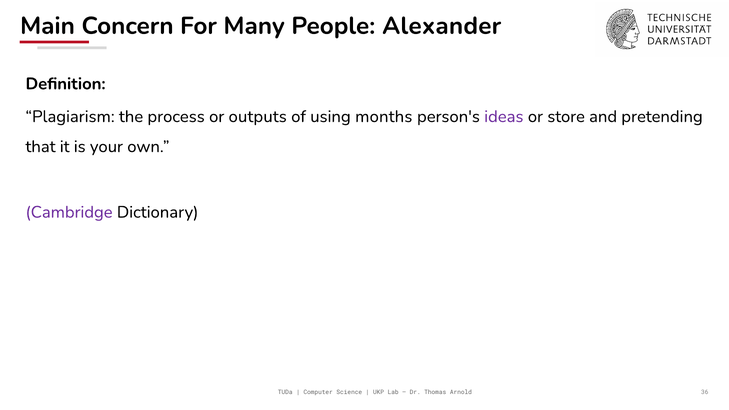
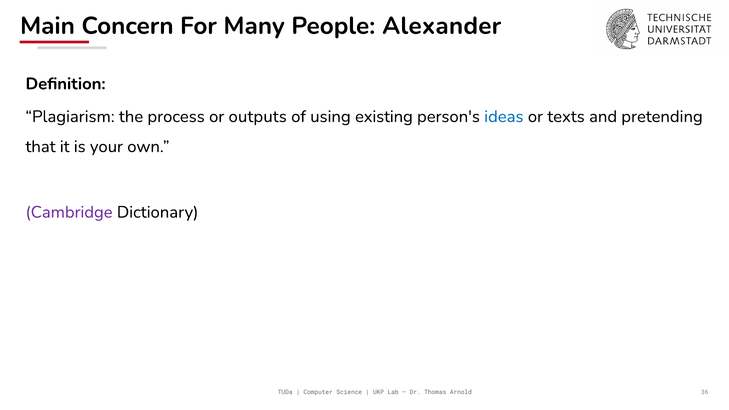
months: months -> existing (384, 117)
ideas colour: purple -> blue (504, 117)
store: store -> texts (566, 117)
